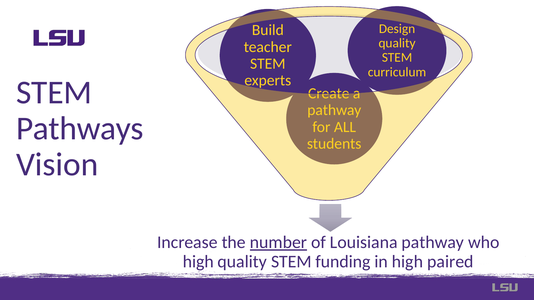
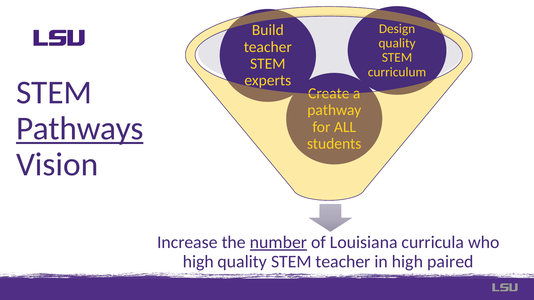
Pathways underline: none -> present (80, 129)
Louisiana pathway: pathway -> curricula (433, 243)
STEM funding: funding -> teacher (343, 262)
